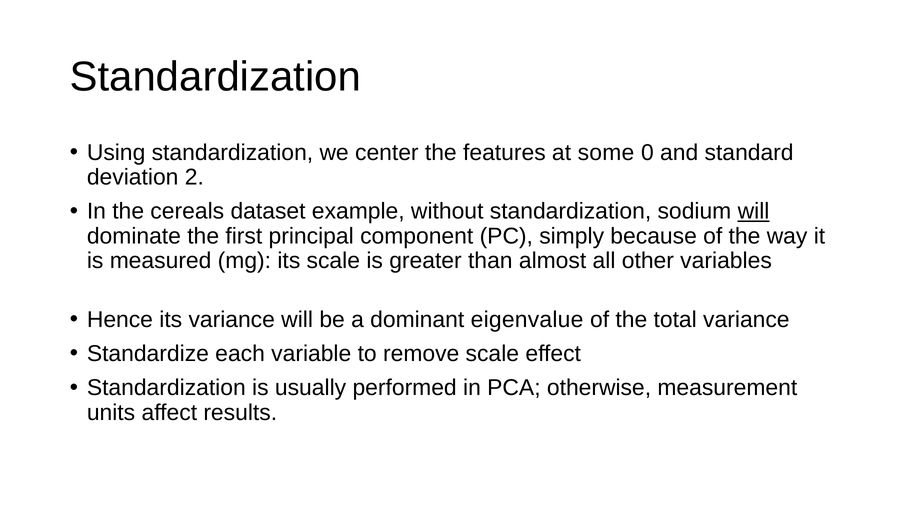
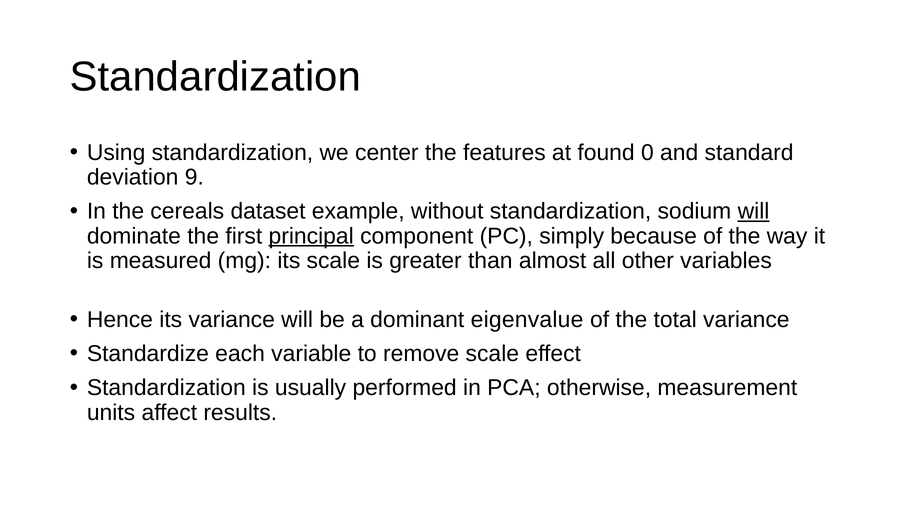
some: some -> found (606, 153)
2: 2 -> 9 (194, 177)
principal underline: none -> present (311, 236)
